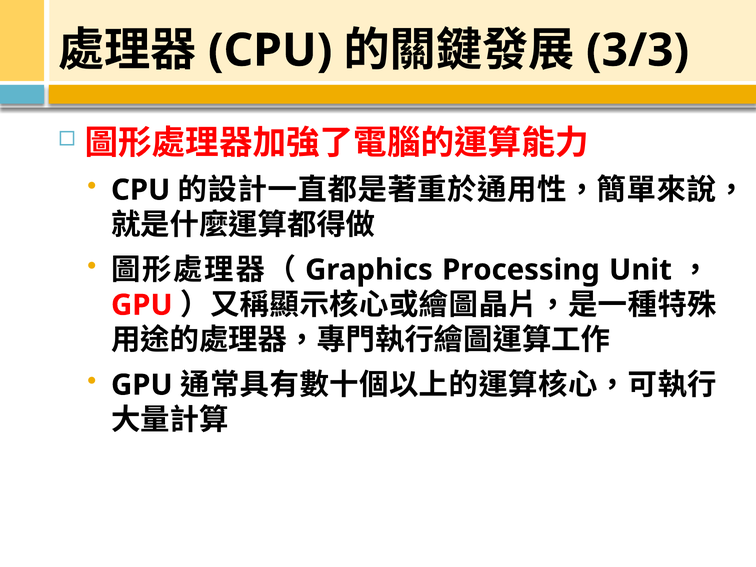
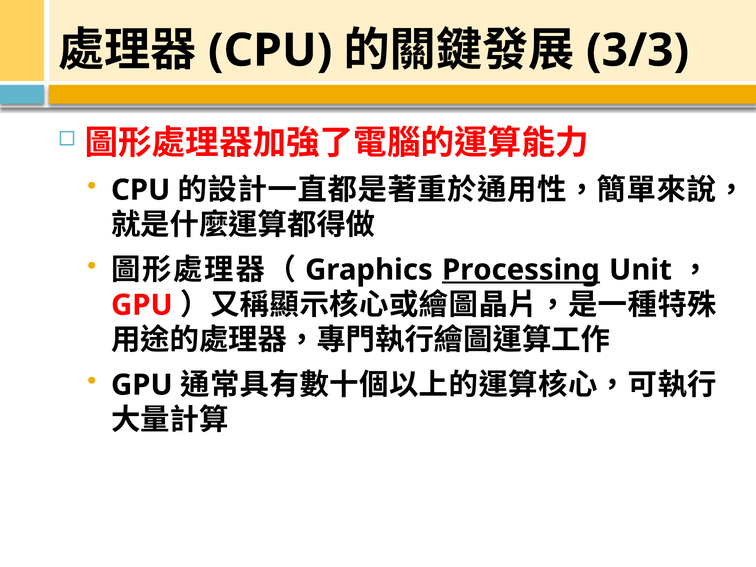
Processing underline: none -> present (521, 270)
